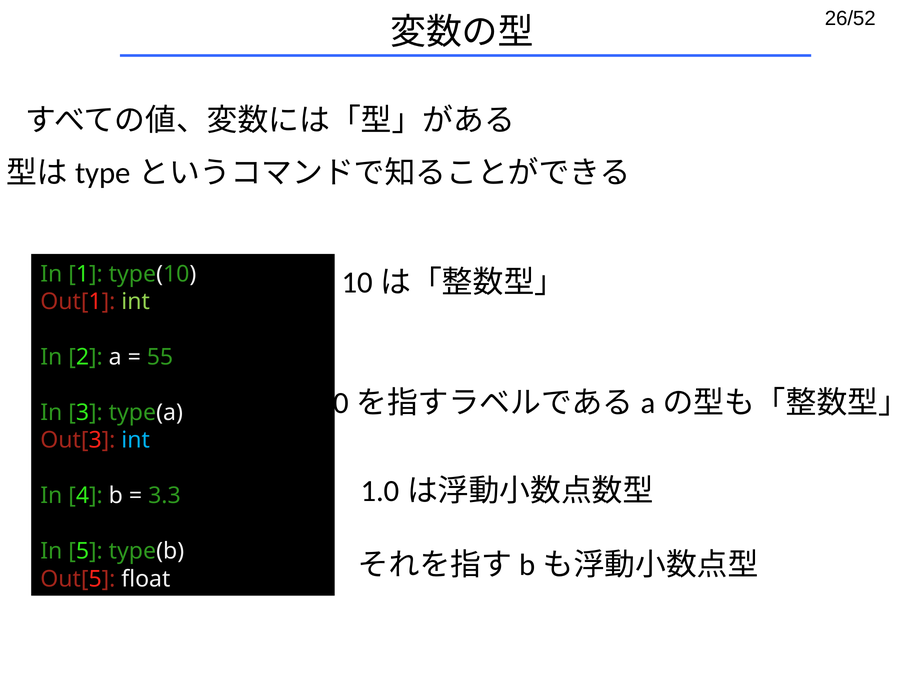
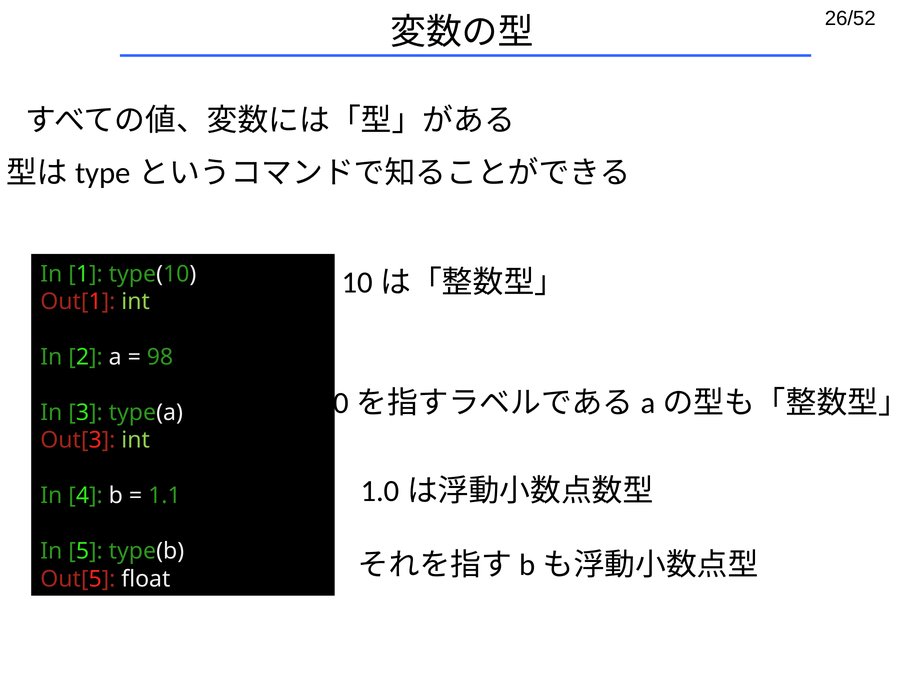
55: 55 -> 98 (160, 357)
int colour: light blue -> light green (136, 440)
3.3: 3.3 -> 1.1 (164, 496)
